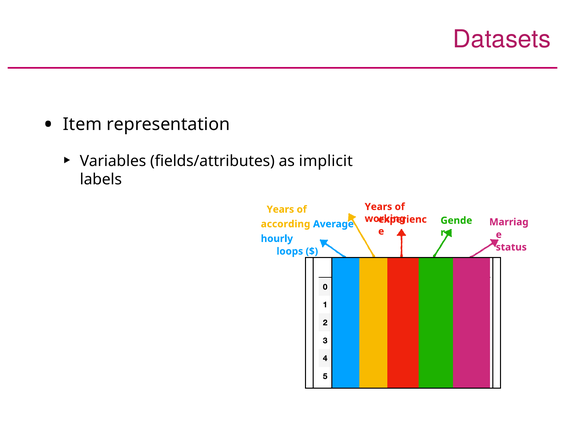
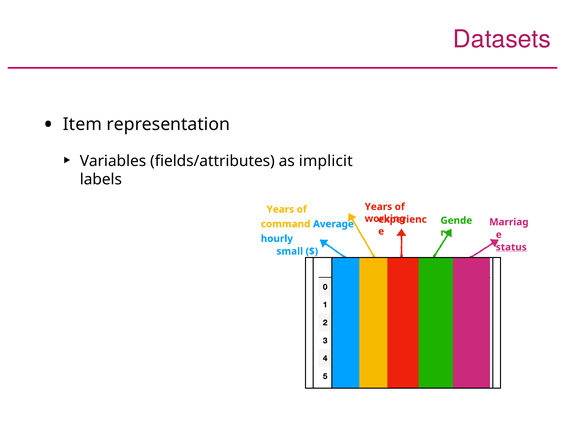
according: according -> command (286, 224)
status underline: none -> present (511, 248)
loops: loops -> small (290, 252)
